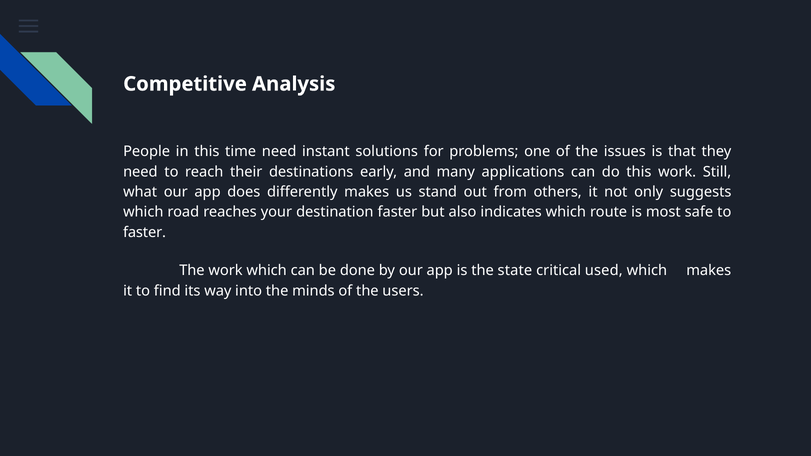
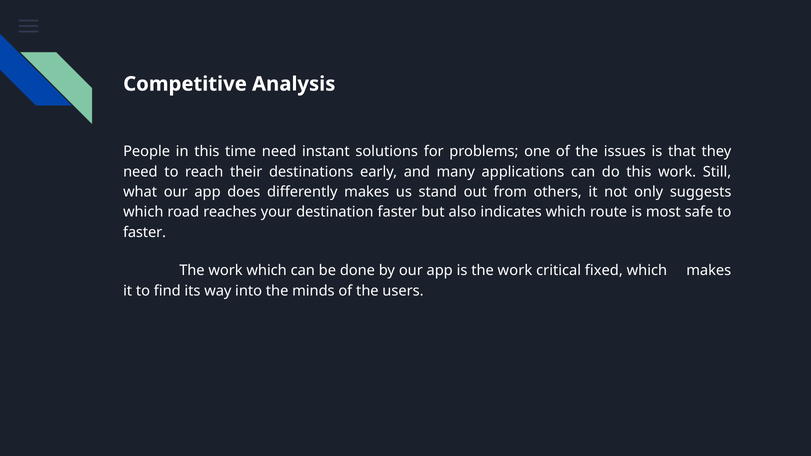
is the state: state -> work (515, 271)
used: used -> fixed (604, 271)
